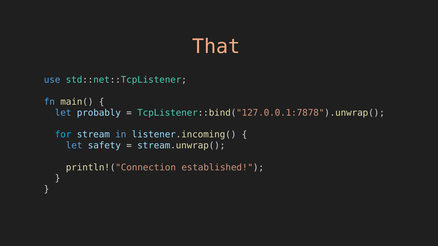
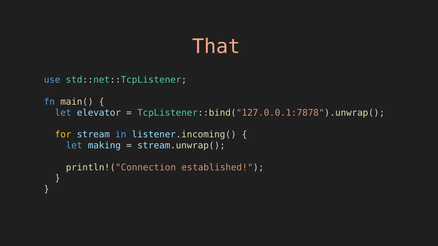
probably: probably -> elevator (99, 113)
for colour: light blue -> yellow (63, 135)
safety: safety -> making (104, 146)
